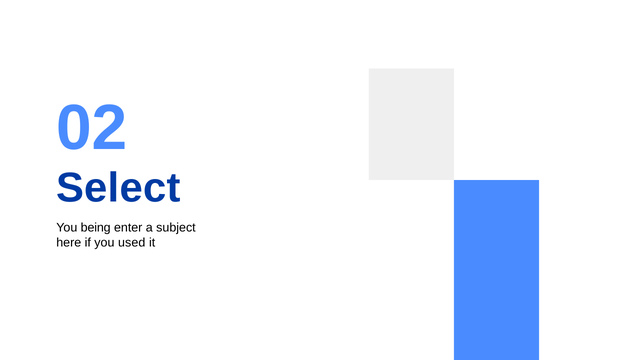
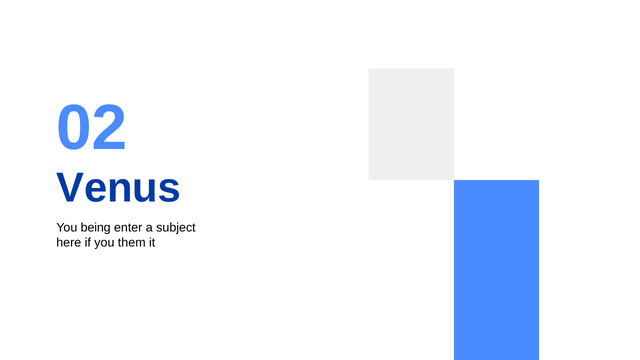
Select: Select -> Venus (119, 188)
used: used -> them (132, 243)
